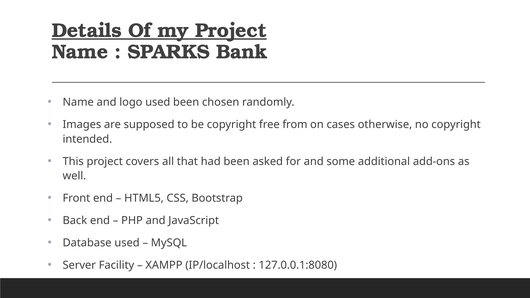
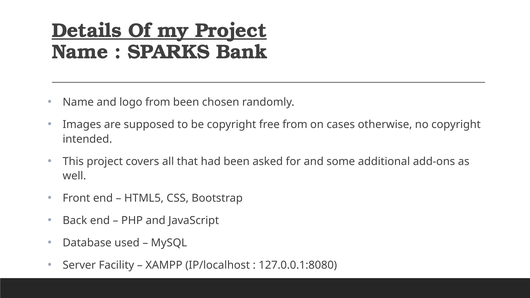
logo used: used -> from (158, 102)
